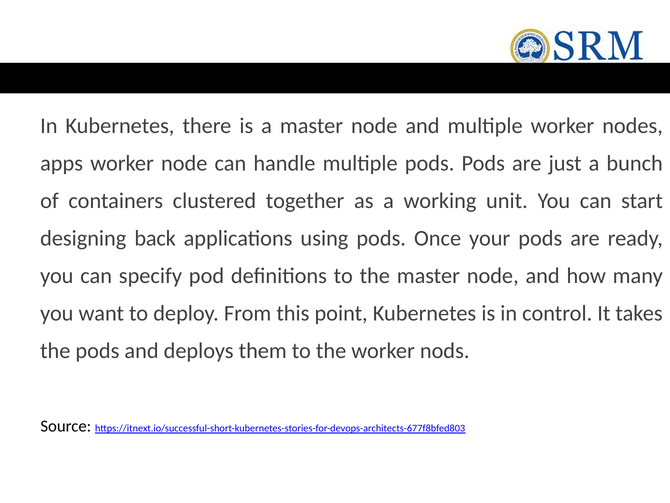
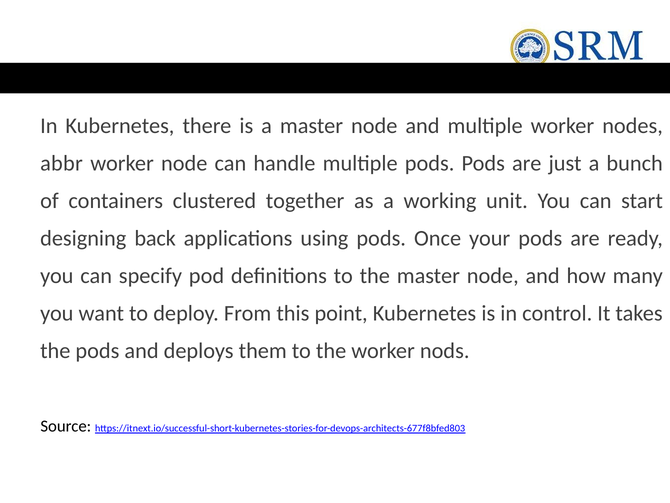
apps: apps -> abbr (61, 163)
